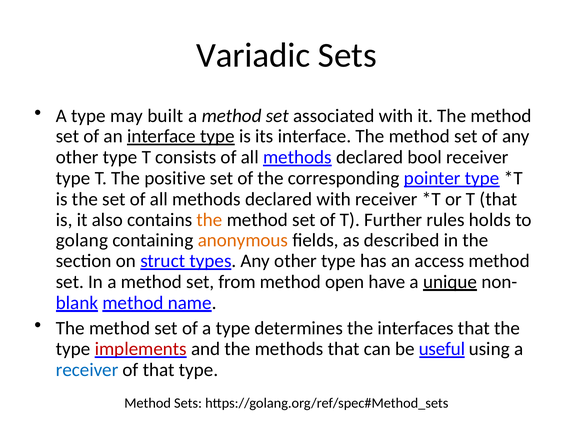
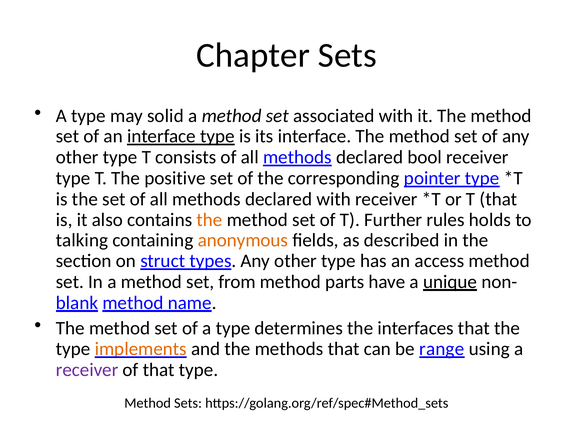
Variadic: Variadic -> Chapter (253, 55)
built: built -> solid (165, 116)
golang: golang -> talking (82, 241)
open: open -> parts (345, 282)
implements colour: red -> orange (141, 349)
useful: useful -> range (442, 349)
receiver colour: blue -> purple (87, 370)
